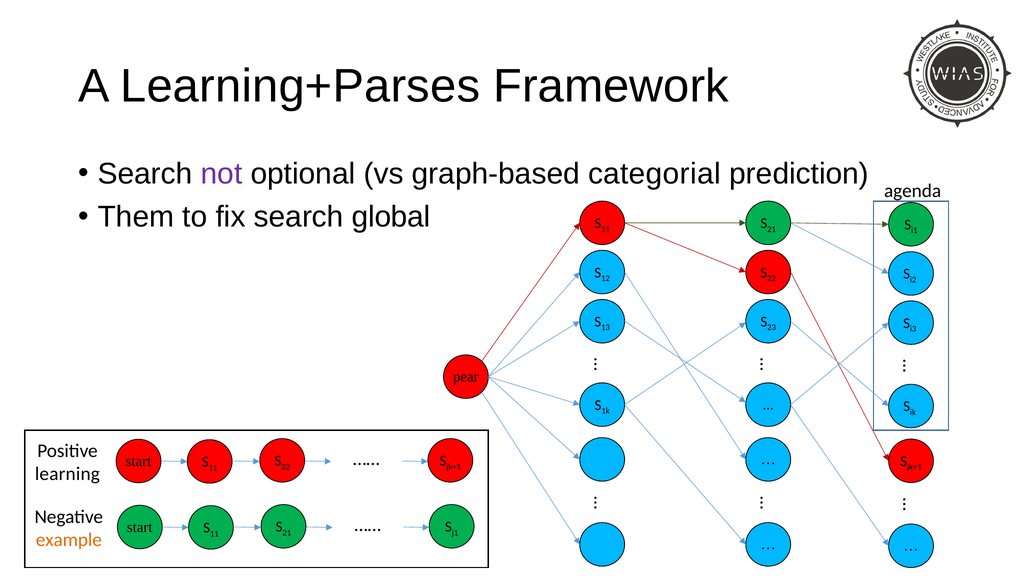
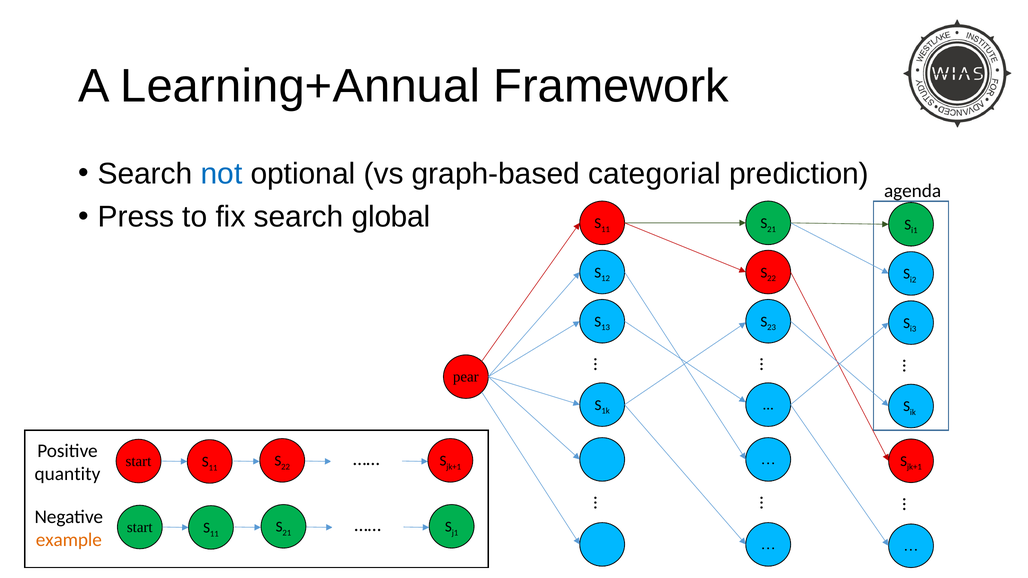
Learning+Parses: Learning+Parses -> Learning+Annual (300, 86)
not colour: purple -> blue (221, 174)
Them: Them -> Press (136, 217)
learning: learning -> quantity (67, 474)
